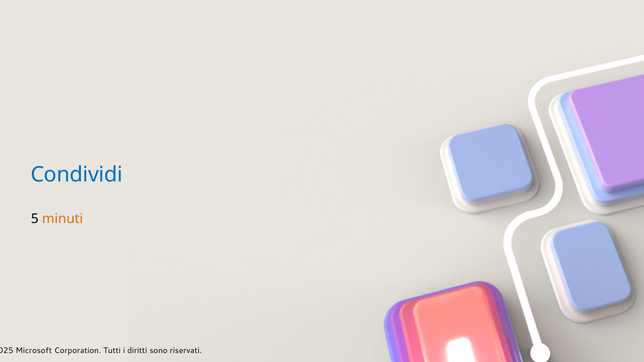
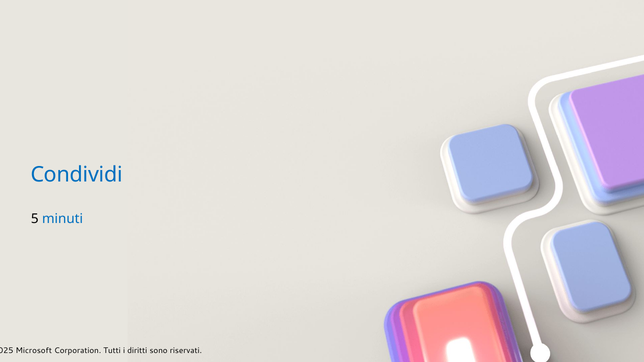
minuti colour: orange -> blue (63, 219)
